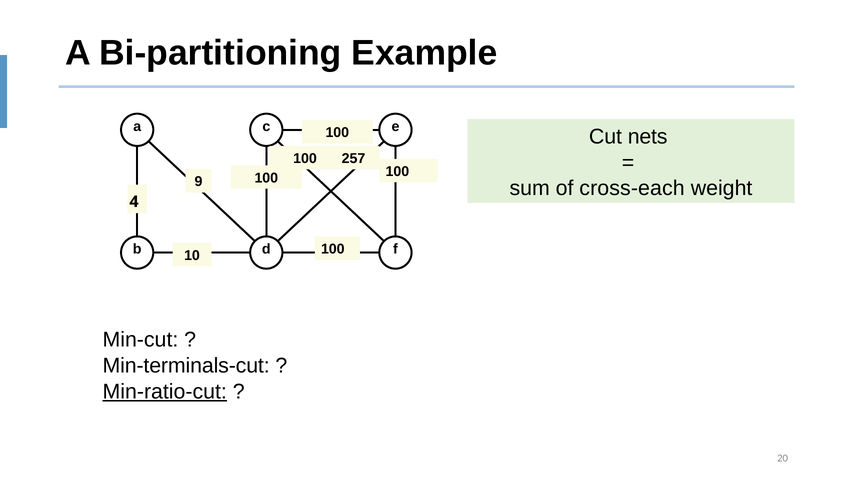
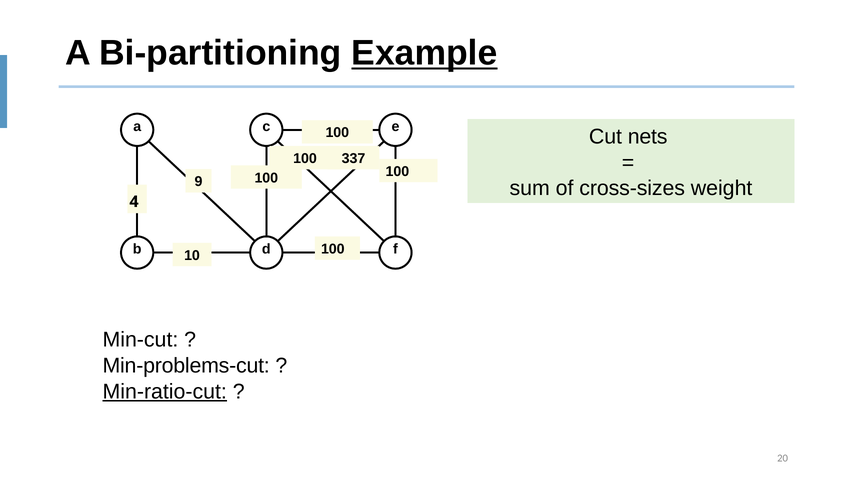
Example underline: none -> present (424, 53)
257: 257 -> 337 (354, 159)
cross-each: cross-each -> cross-sizes (632, 188)
Min-terminals-cut: Min-terminals-cut -> Min-problems-cut (186, 365)
